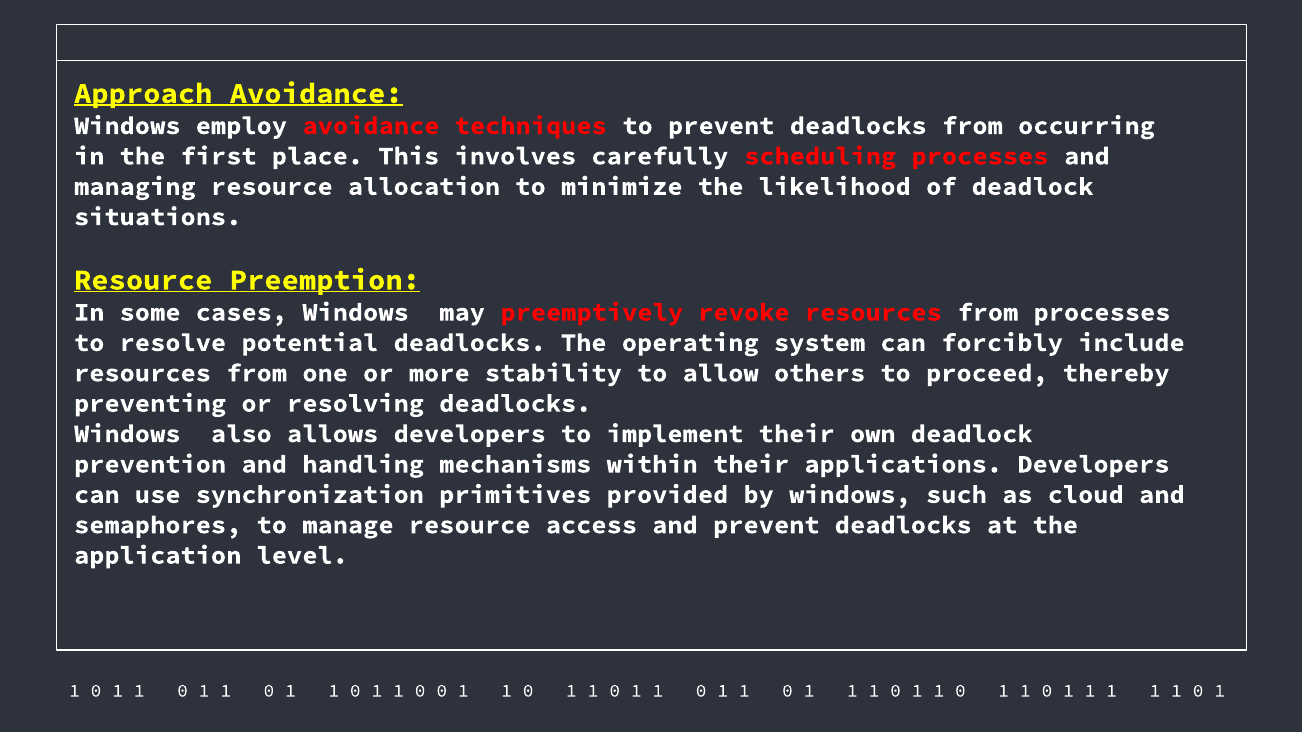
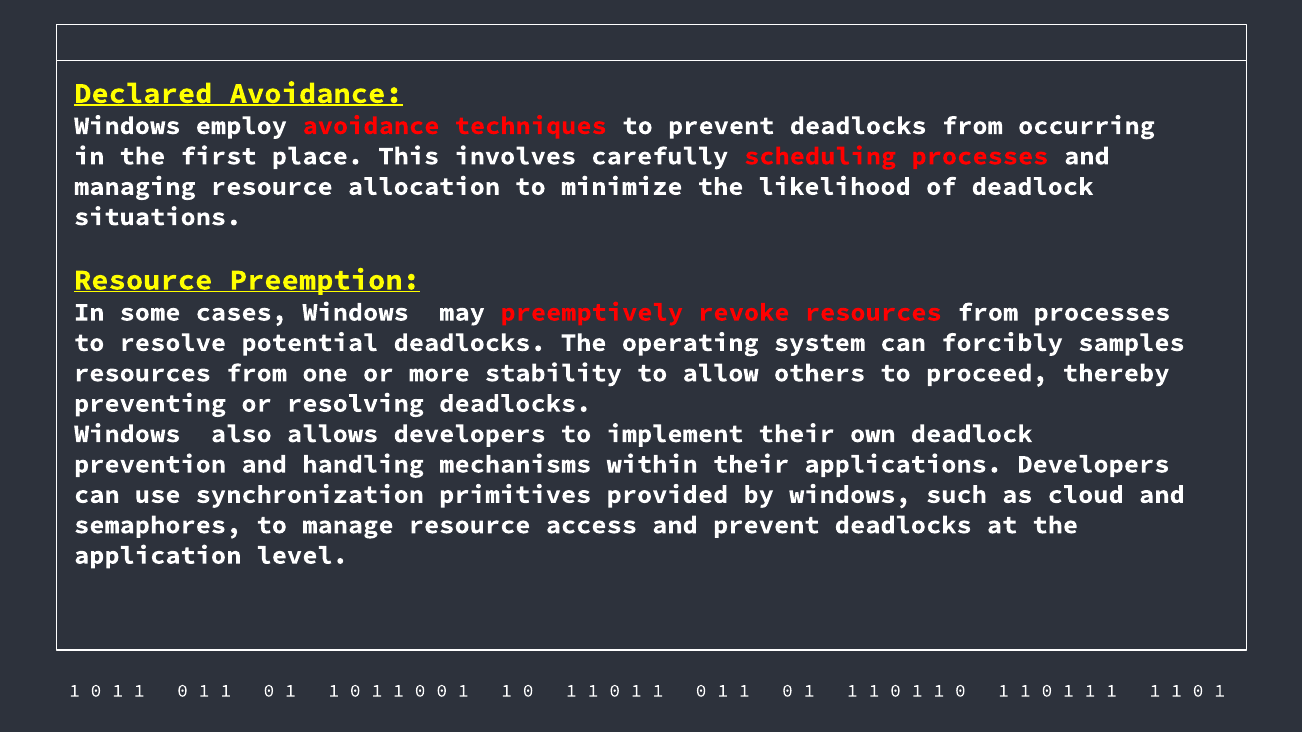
Approach: Approach -> Declared (143, 93)
include: include -> samples (1131, 343)
